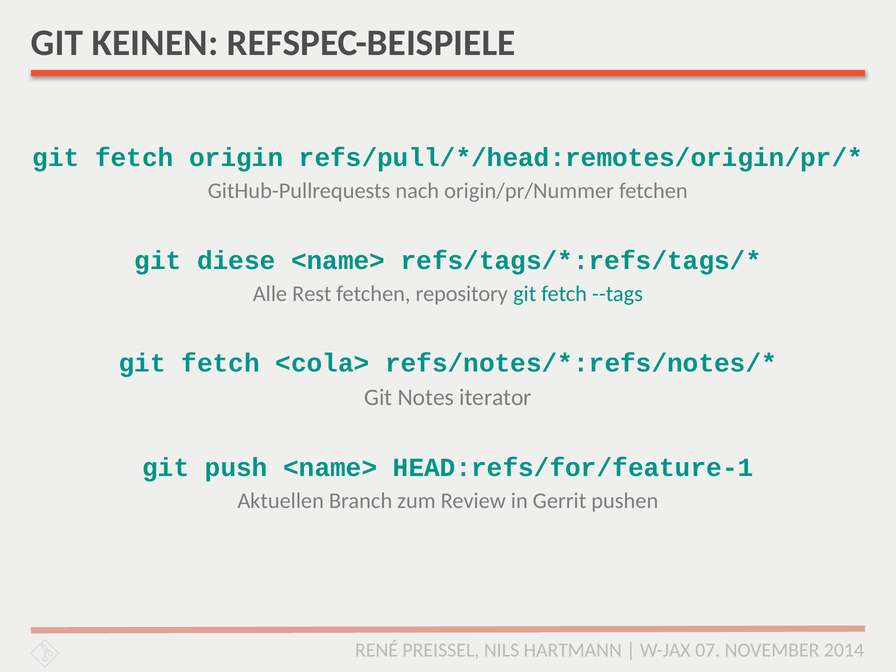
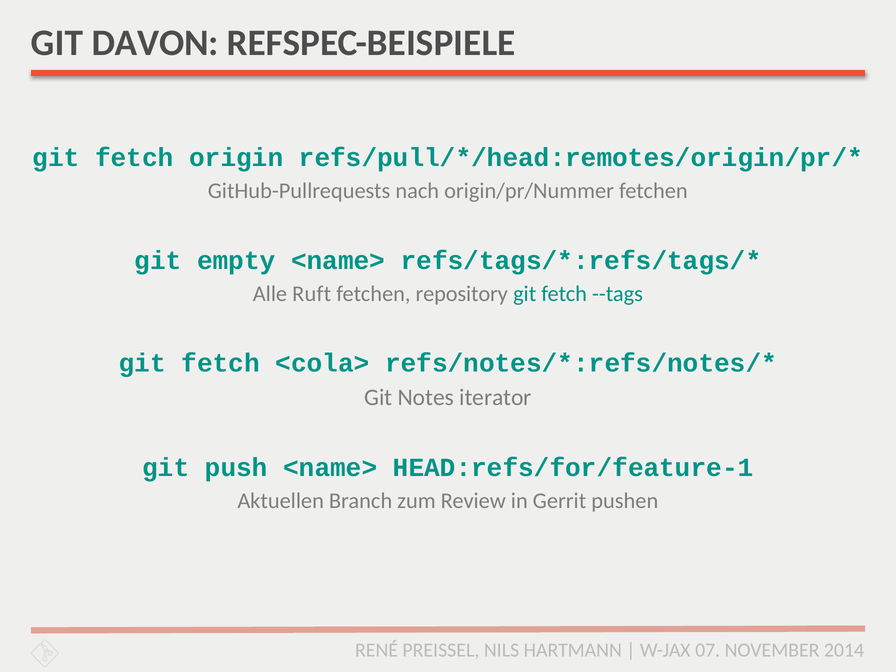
KEINEN: KEINEN -> DAVON (155, 43)
diese: diese -> empty (236, 260)
Rest: Rest -> Ruft (312, 294)
